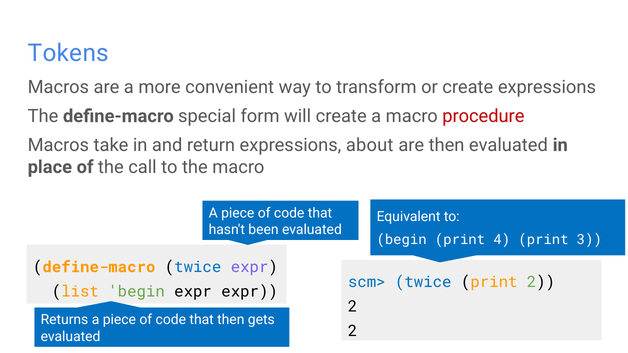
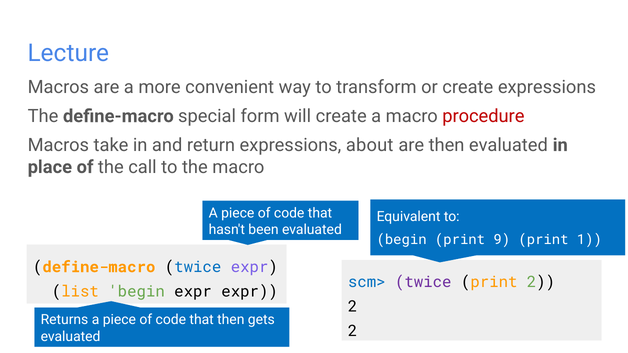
Tokens: Tokens -> Lecture (69, 53)
4: 4 -> 9 (502, 240)
3: 3 -> 1 (589, 240)
twice colour: blue -> purple (423, 283)
